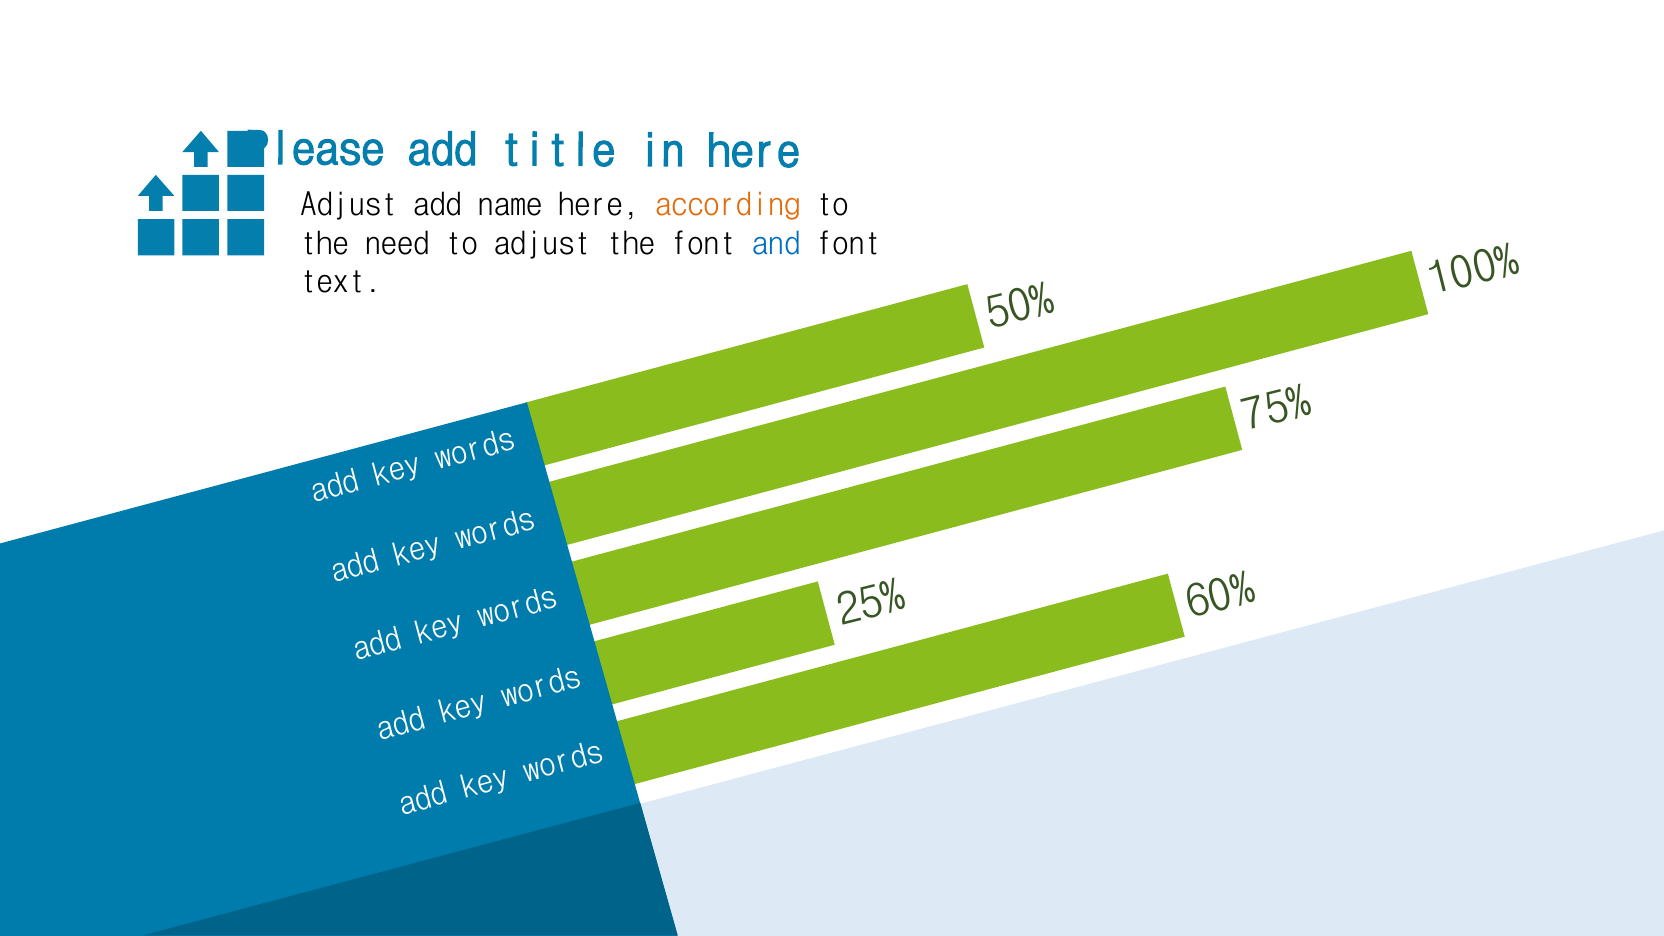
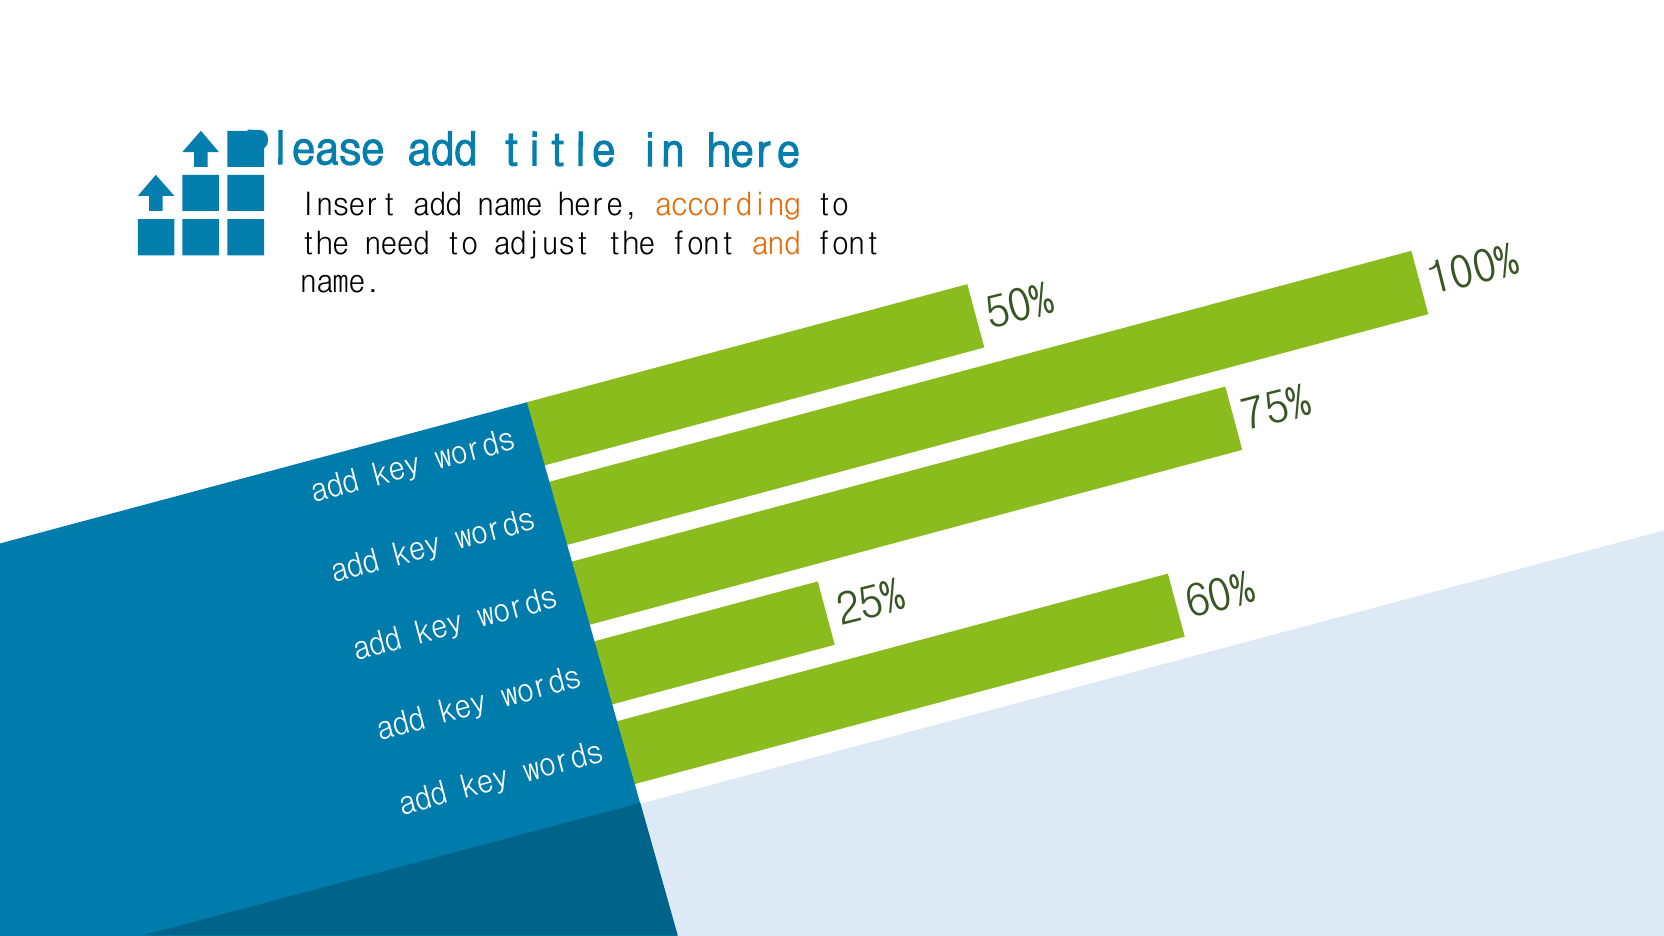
Adjust: Adjust -> Insert (349, 205)
and colour: blue -> orange (776, 243)
text: text -> name (341, 282)
